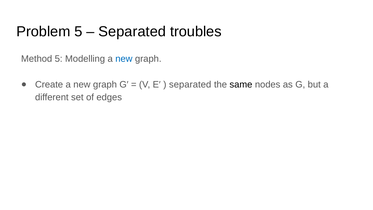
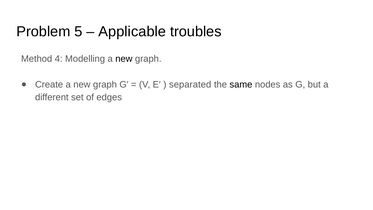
Separated: Separated -> Applicable (132, 32)
Method 5: 5 -> 4 (59, 59)
new colour: blue -> black (124, 59)
